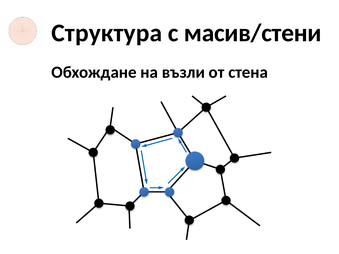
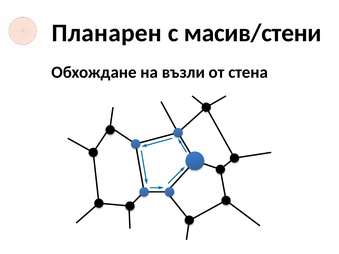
Структура: Структура -> Планарен (107, 33)
